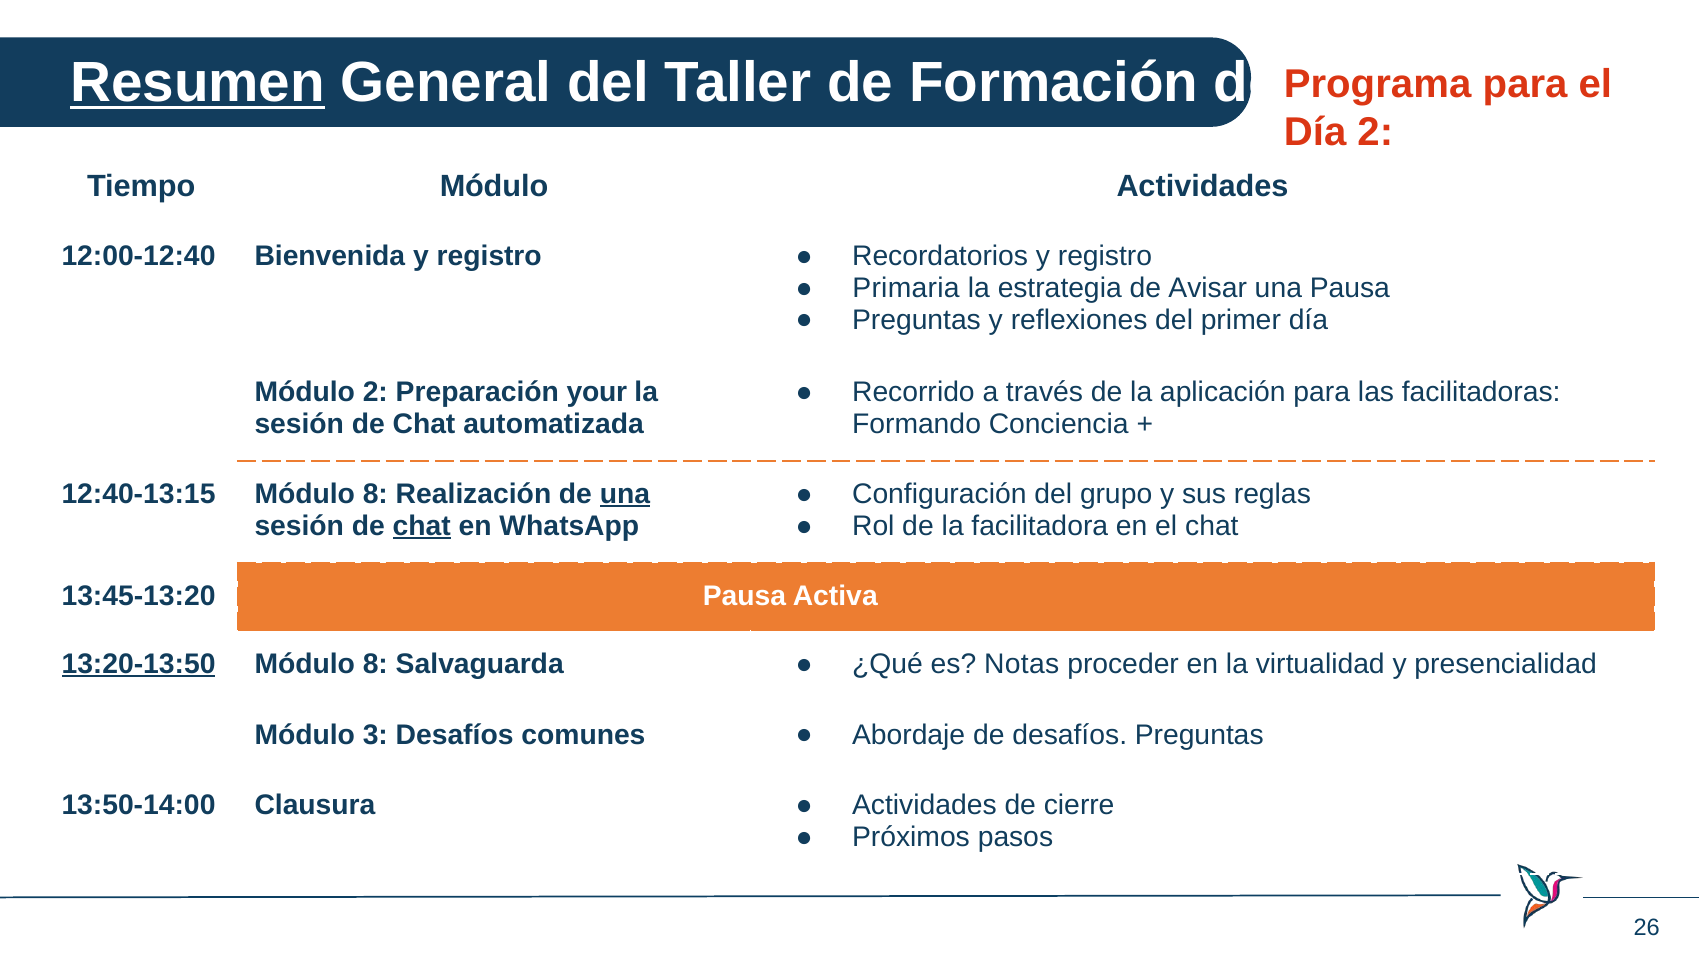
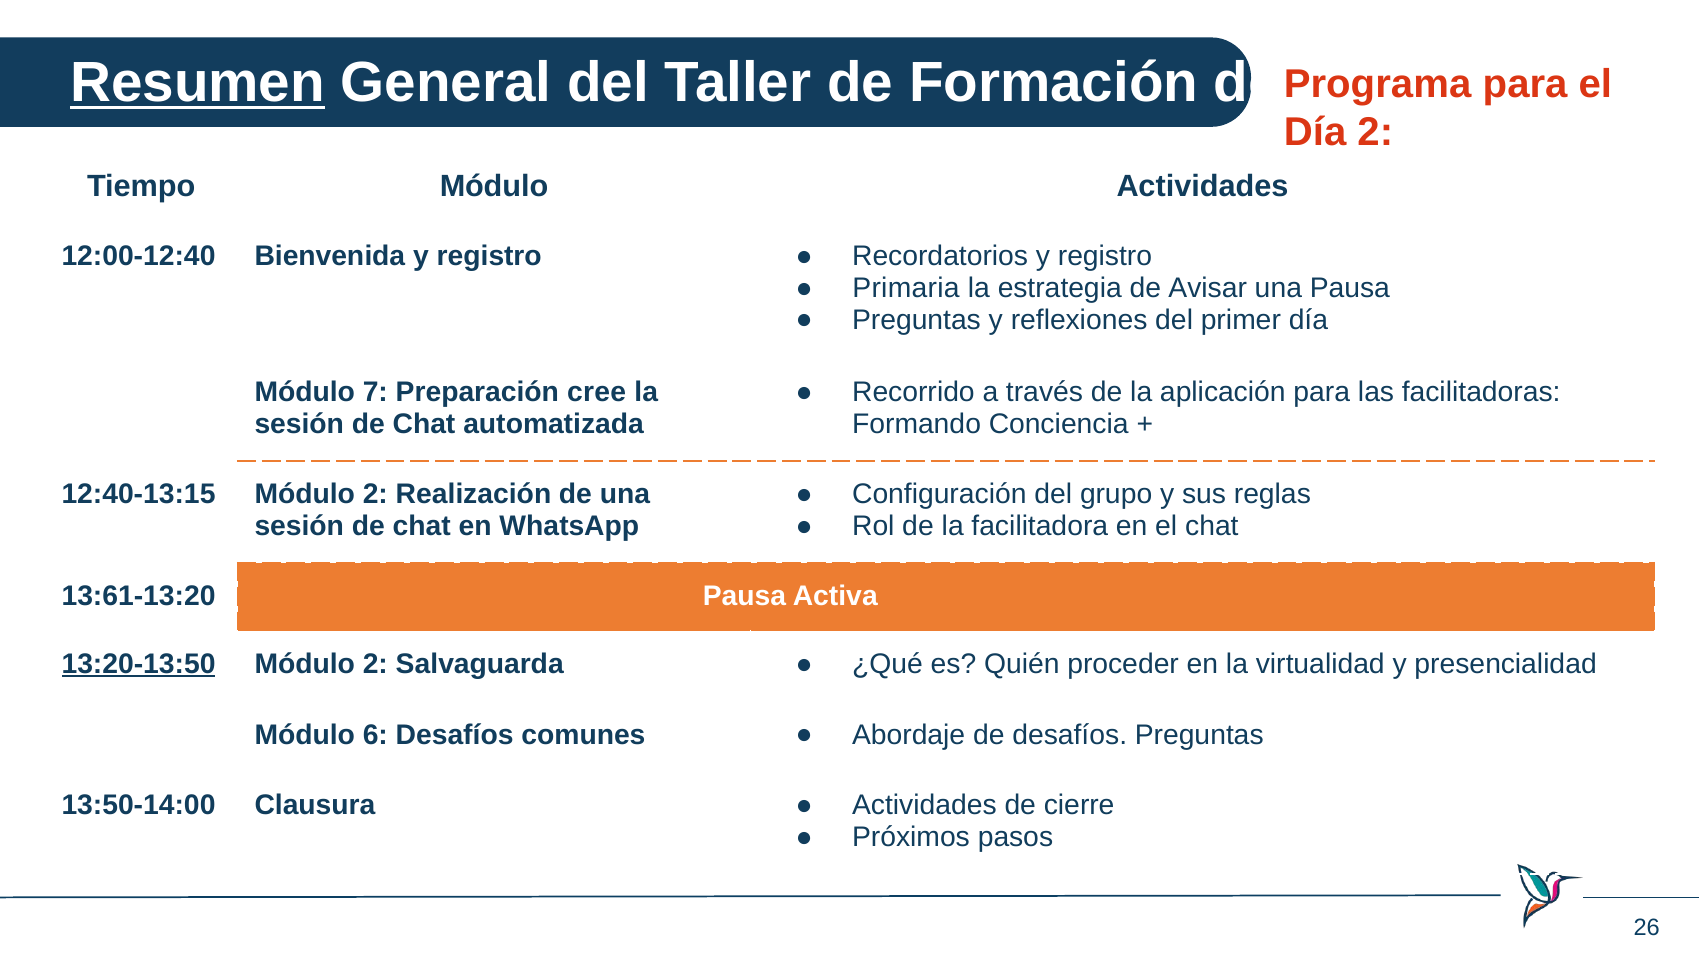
Módulo 2: 2 -> 7 (375, 392)
your: your -> cree (597, 392)
12:40-13:15 Módulo 8: 8 -> 2 (375, 494)
una underline: present -> none (625, 494)
chat underline: present -> none (422, 526)
13:45-13:20: 13:45-13:20 -> 13:61-13:20 (139, 596)
8: 8 -> 2 (375, 664)
Notas: Notas -> Quién (1022, 664)
3: 3 -> 6 (375, 735)
